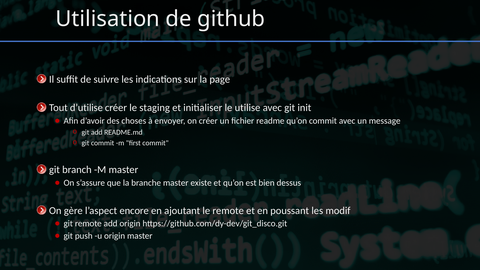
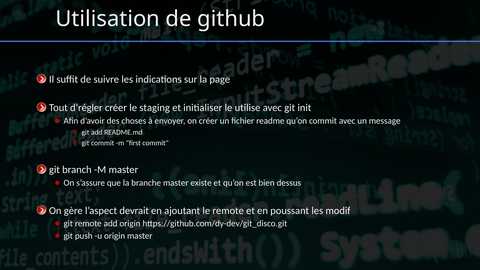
d’utilise: d’utilise -> d’régler (86, 108)
encore: encore -> devrait (134, 211)
